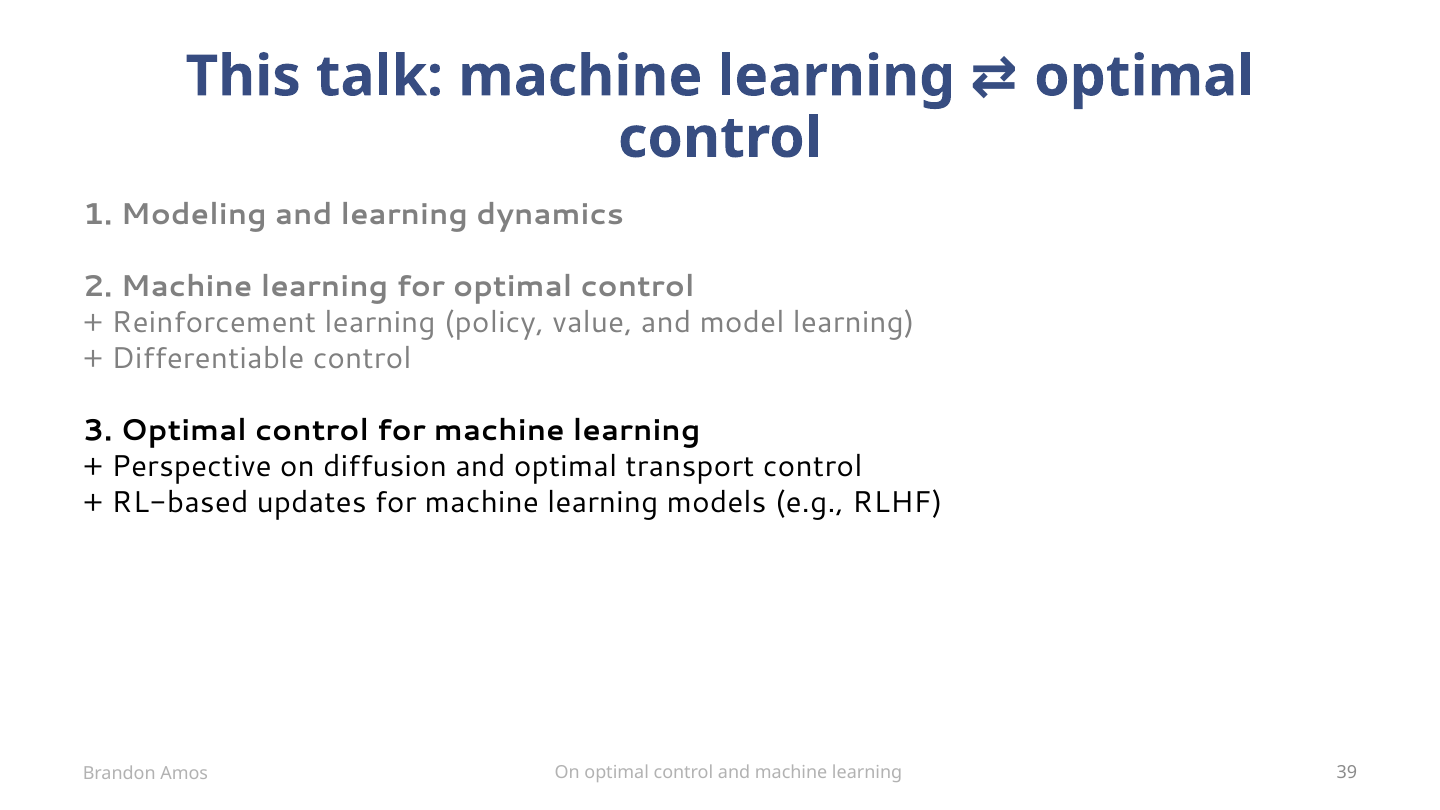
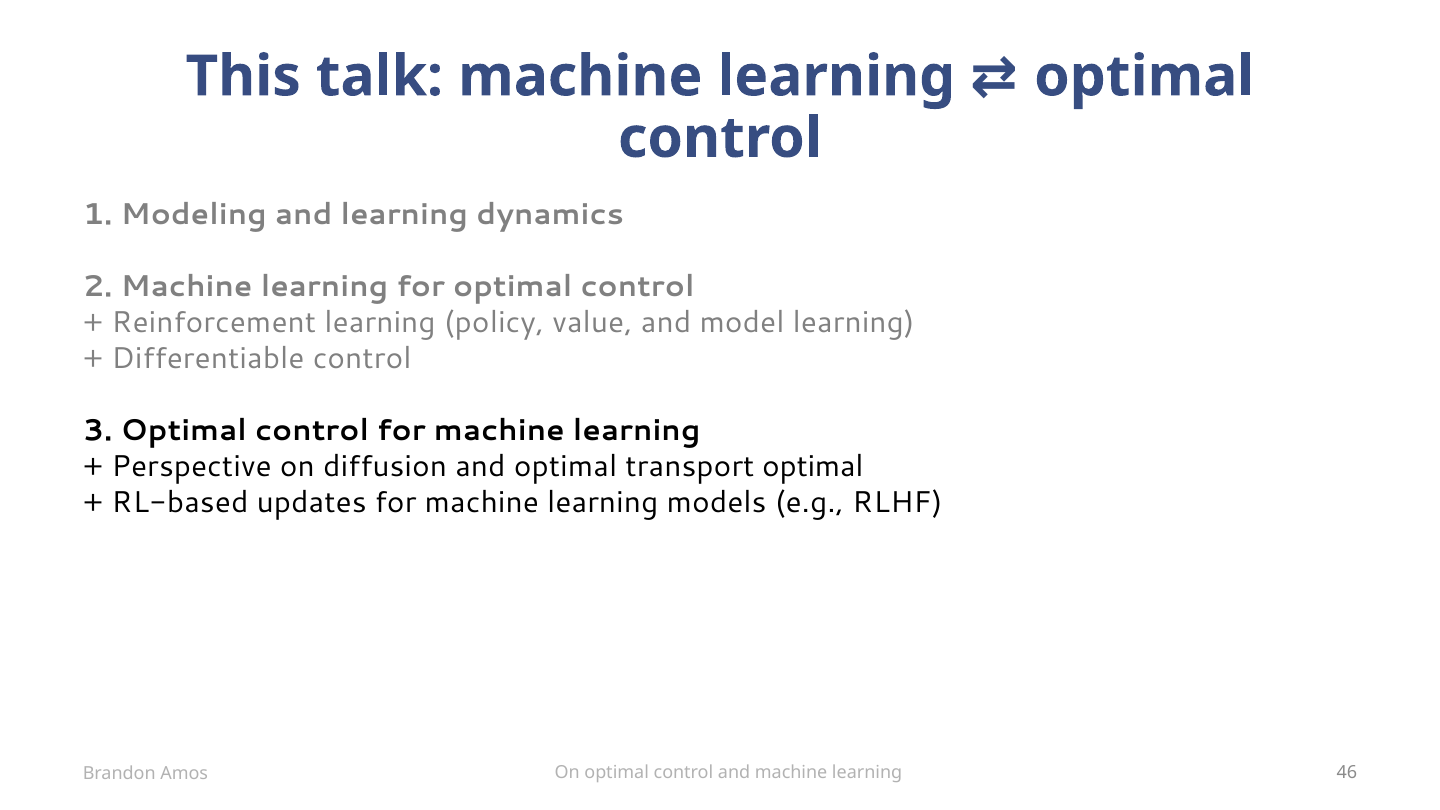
transport control: control -> optimal (813, 467)
39: 39 -> 46 (1347, 772)
